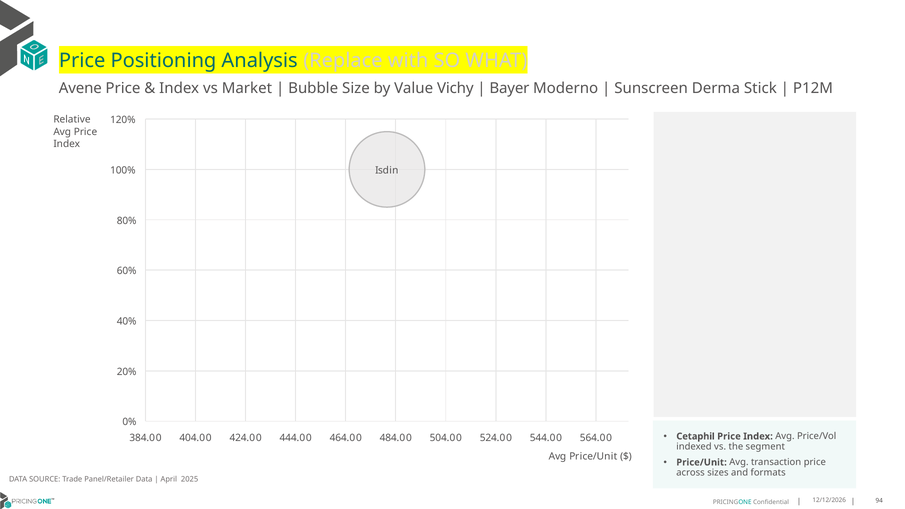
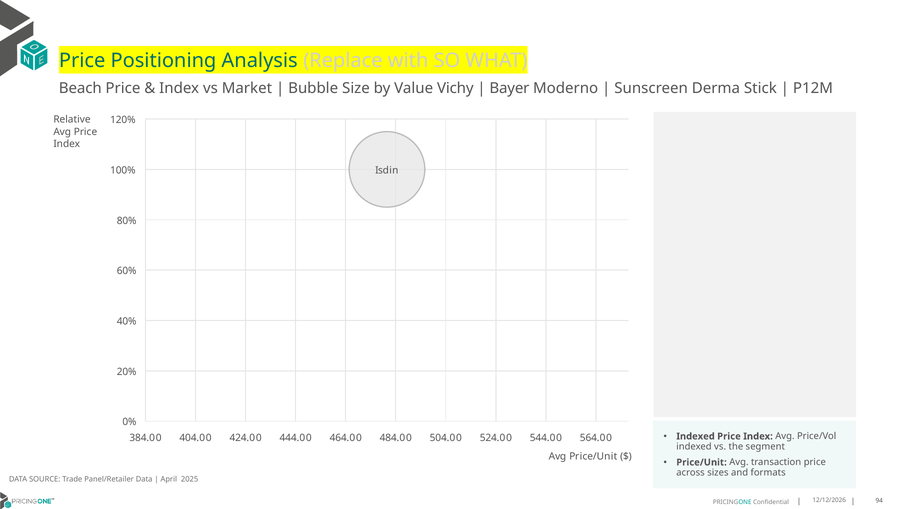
Avene: Avene -> Beach (80, 88)
Cetaphil: Cetaphil -> Indexed (696, 436)
